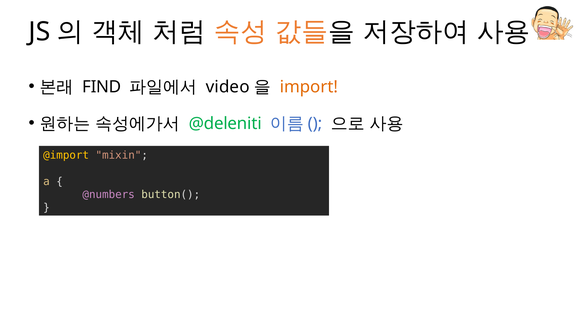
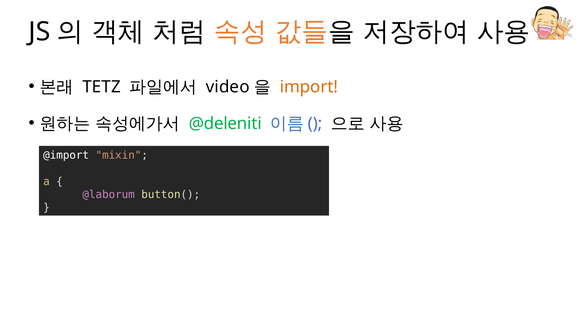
FIND: FIND -> TETZ (102, 87)
@import colour: yellow -> white (66, 155)
@numbers: @numbers -> @laborum (109, 194)
